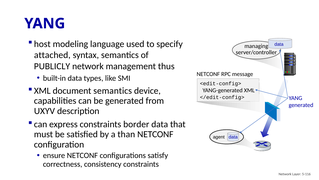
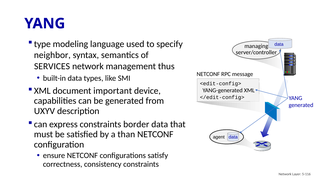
host: host -> type (42, 44)
attached: attached -> neighbor (52, 55)
PUBLICLY: PUBLICLY -> SERVICES (52, 66)
document semantics: semantics -> important (113, 91)
